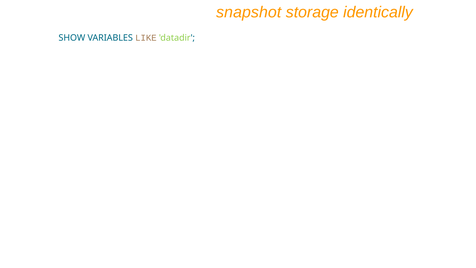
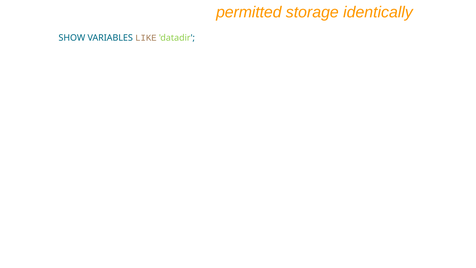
snapshot: snapshot -> permitted (249, 12)
